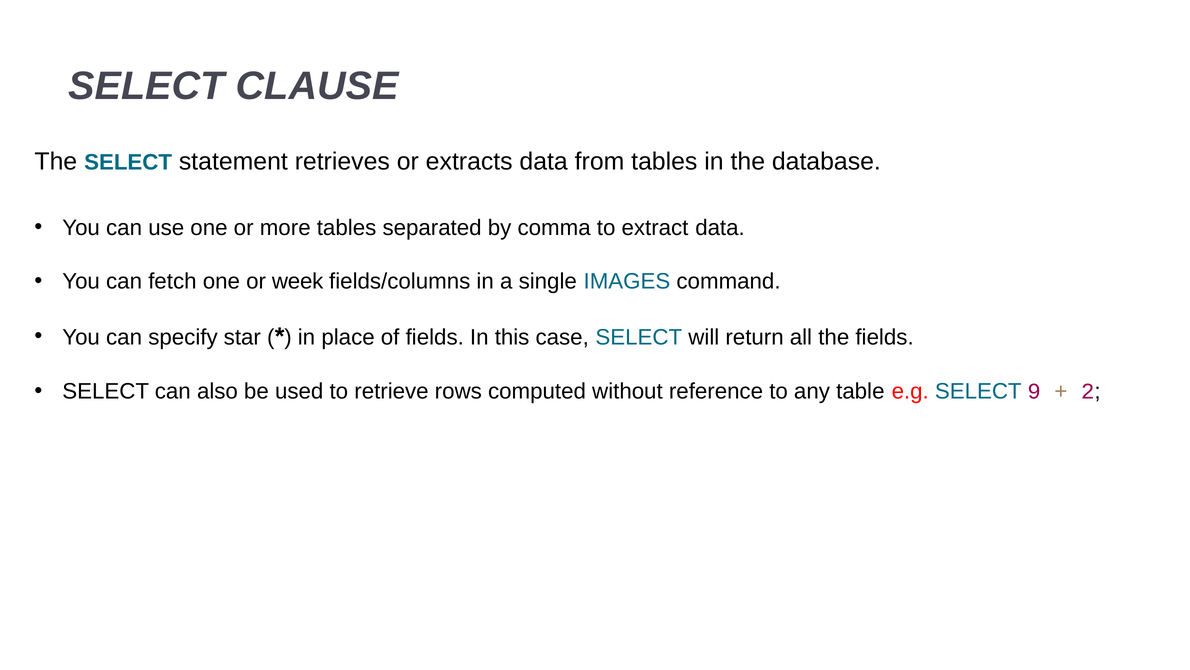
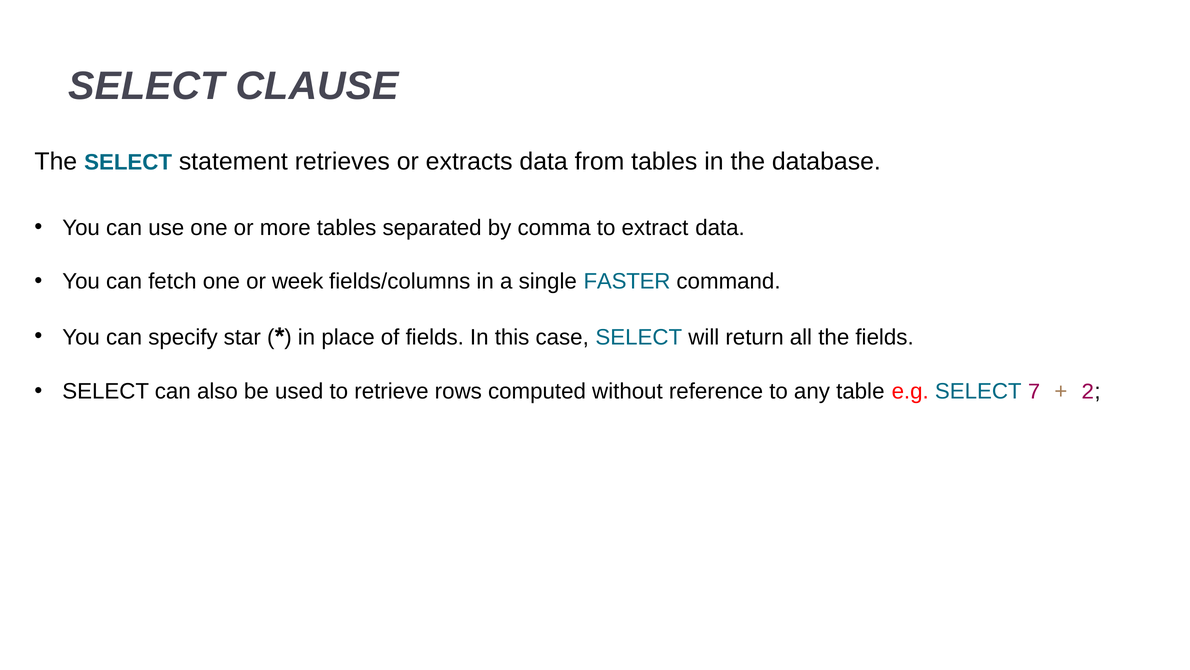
IMAGES: IMAGES -> FASTER (627, 281)
9: 9 -> 7 (1034, 391)
